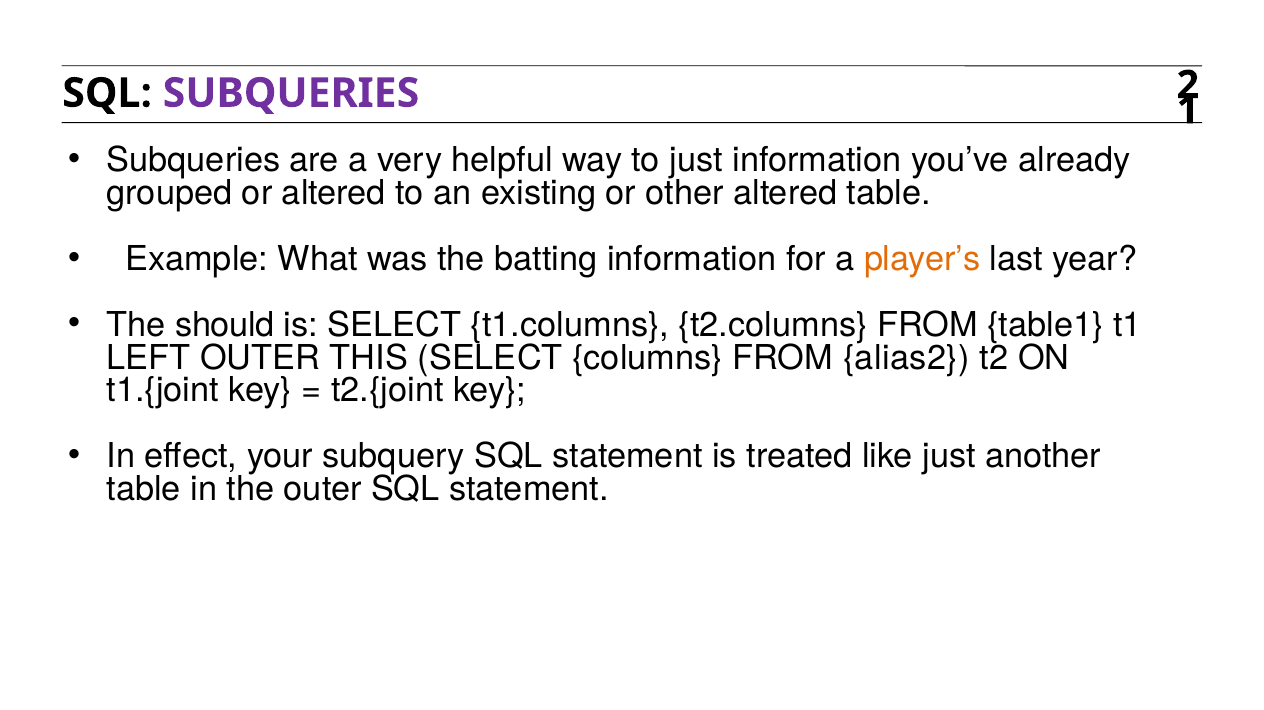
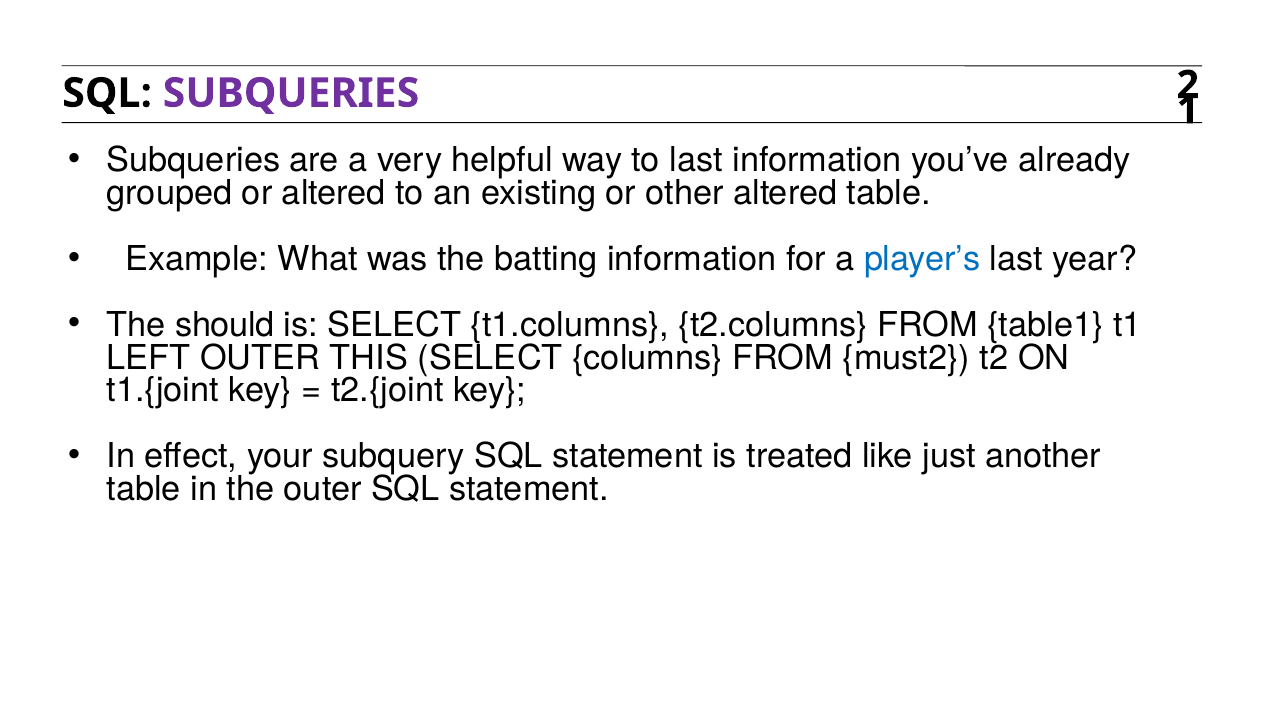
to just: just -> last (696, 160)
player’s colour: orange -> blue (922, 259)
alias2: alias2 -> must2 (907, 358)
